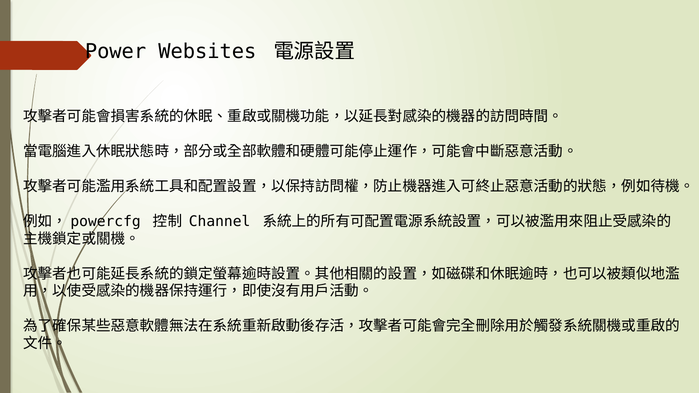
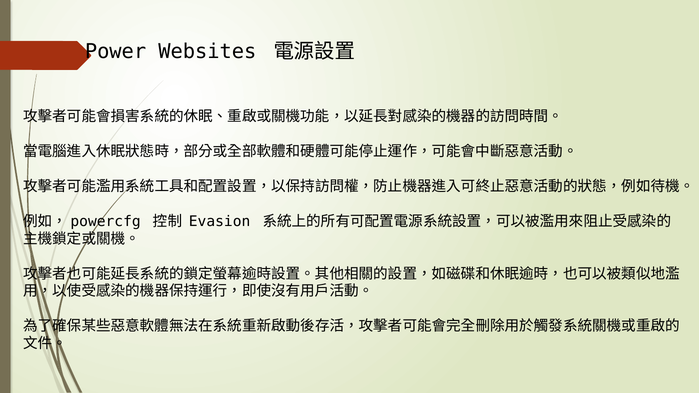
Channel: Channel -> Evasion (220, 221)
